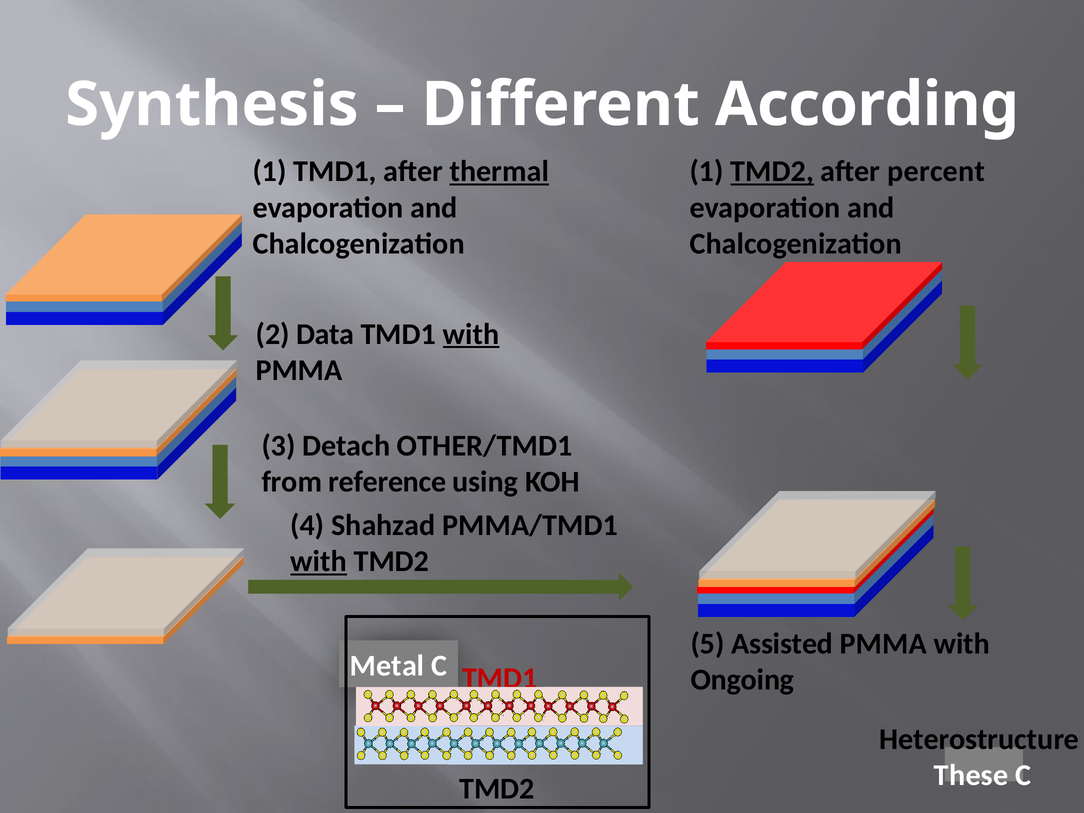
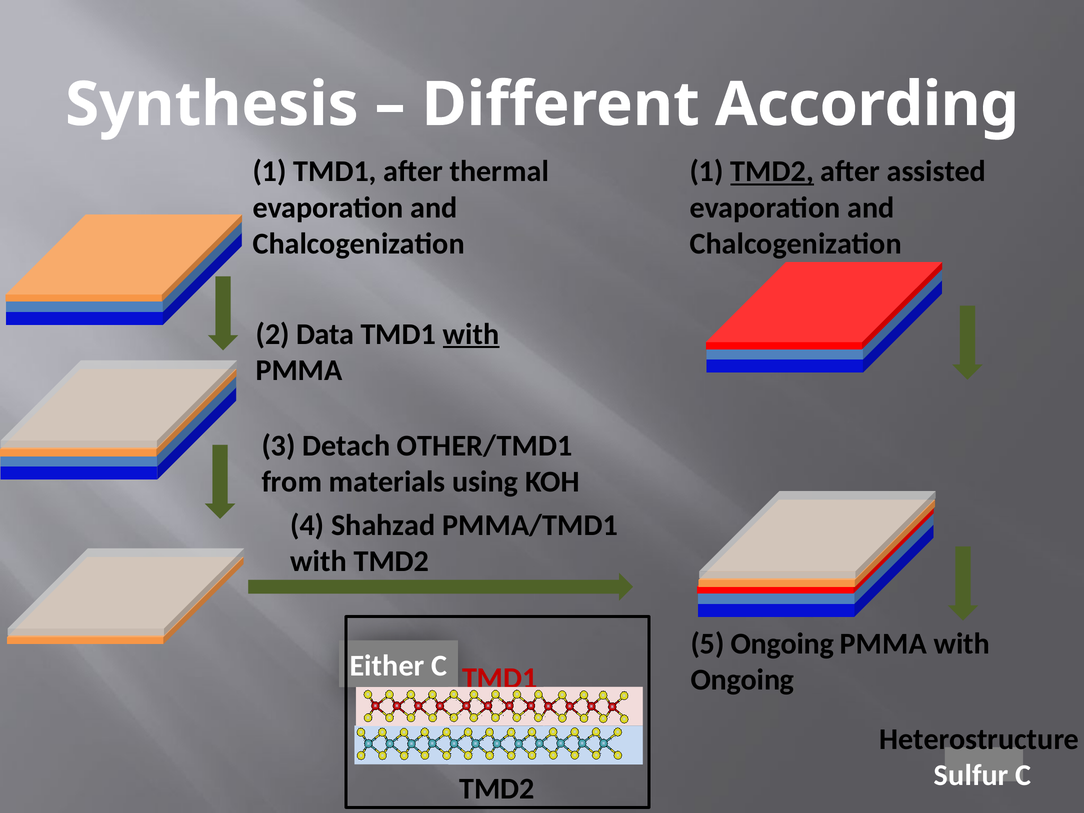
thermal underline: present -> none (499, 172)
percent: percent -> assisted (936, 172)
reference: reference -> materials (387, 482)
with underline: present -> none (319, 561)
5 Assisted: Assisted -> Ongoing (782, 644)
Metal: Metal -> Either (387, 666)
These: These -> Sulfur (971, 775)
